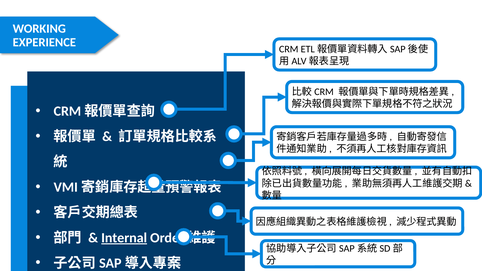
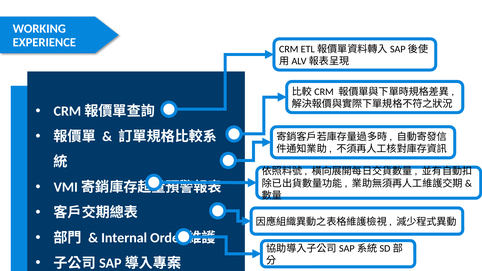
Internal underline: present -> none (124, 238)
